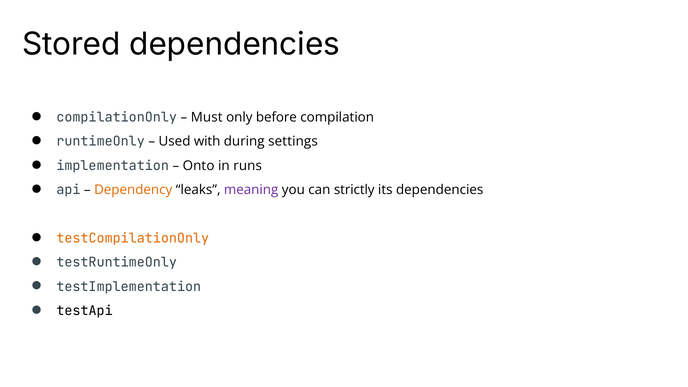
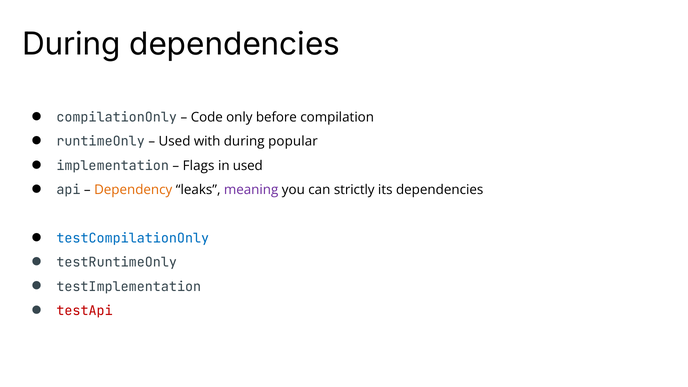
Stored: Stored -> During (71, 44)
Must: Must -> Code (207, 117)
settings: settings -> popular (293, 141)
Onto: Onto -> Flags (199, 166)
in runs: runs -> used (248, 166)
testCompilationOnly colour: orange -> blue (133, 238)
testApi colour: black -> red (85, 311)
